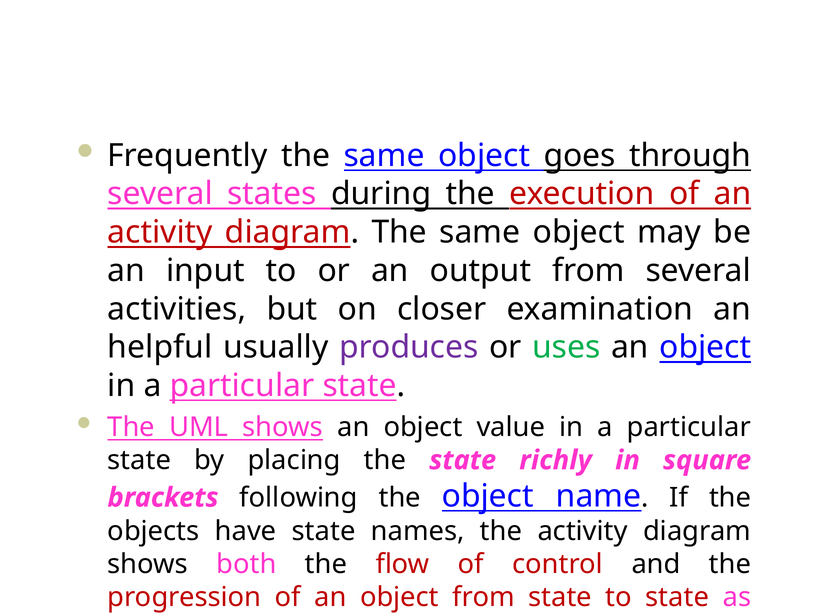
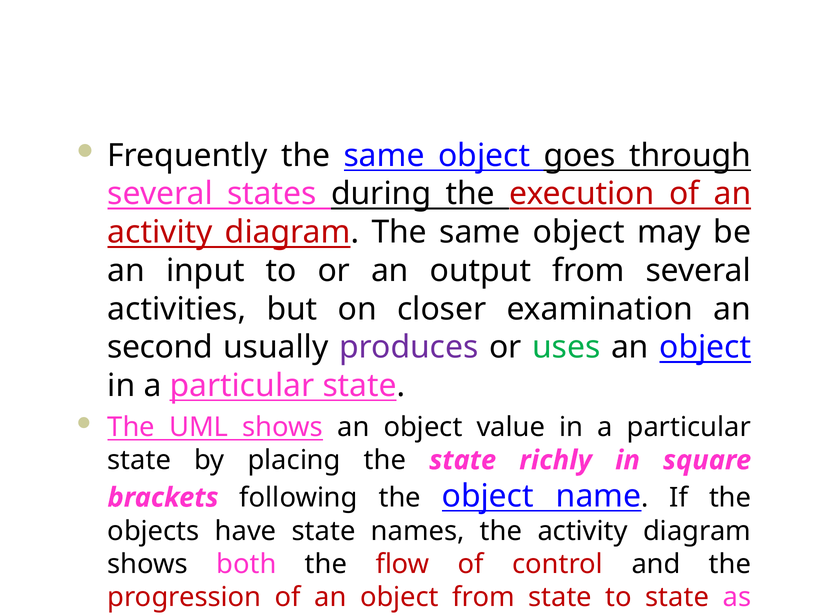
helpful: helpful -> second (160, 347)
